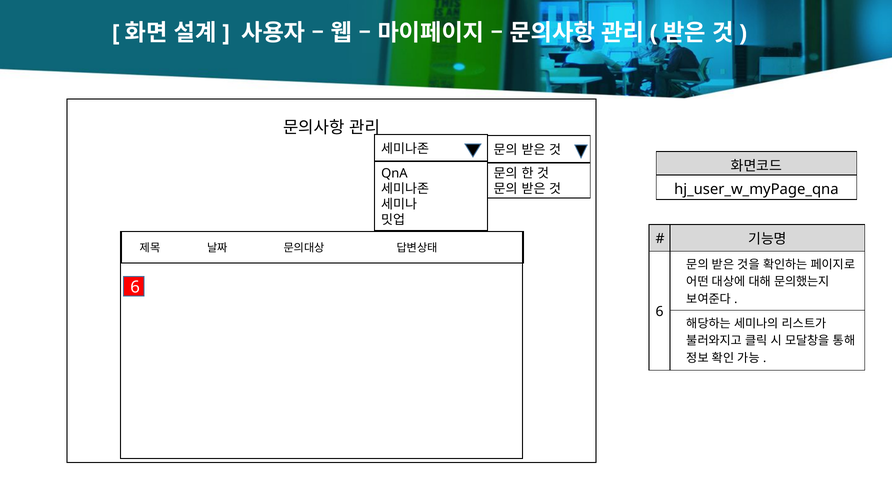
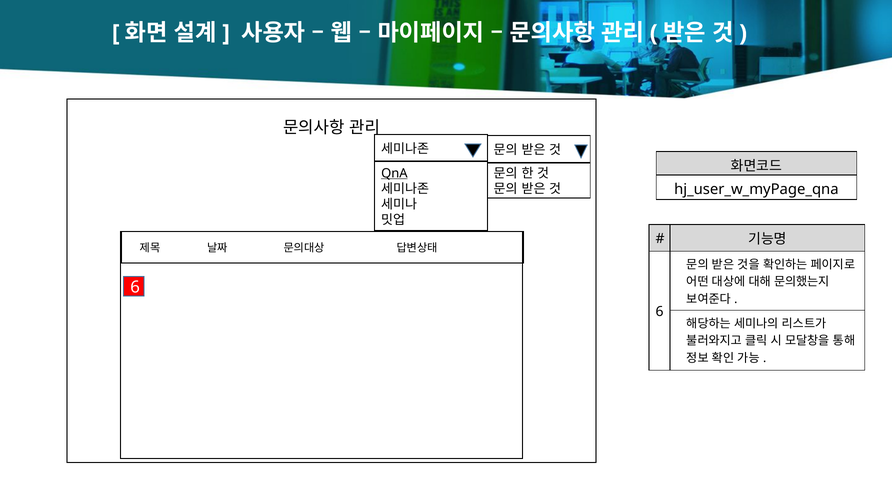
QnA underline: none -> present (394, 173)
